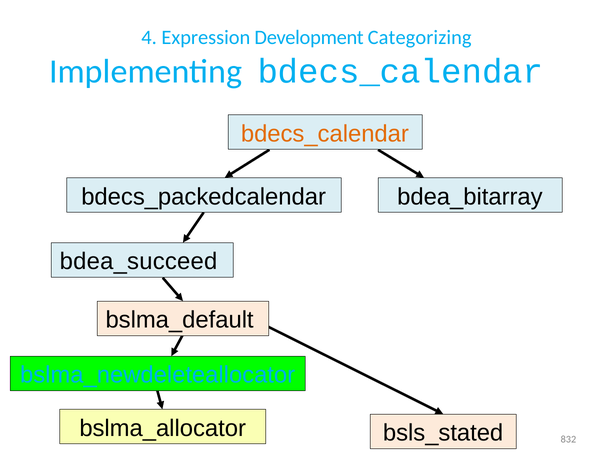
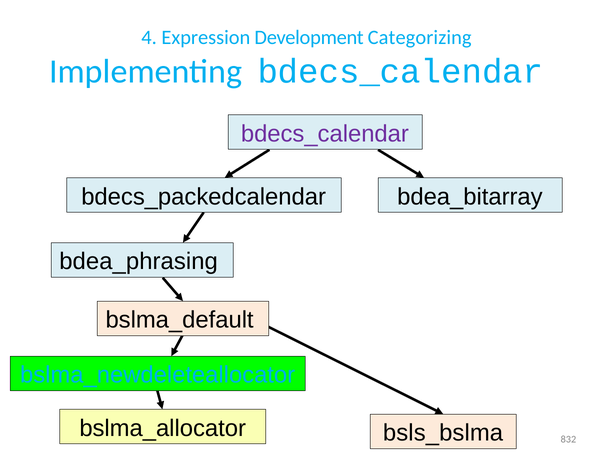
bdecs_calendar colour: orange -> purple (325, 134)
bdea_succeed: bdea_succeed -> bdea_phrasing (139, 261)
bsls_stated: bsls_stated -> bsls_bslma (443, 433)
